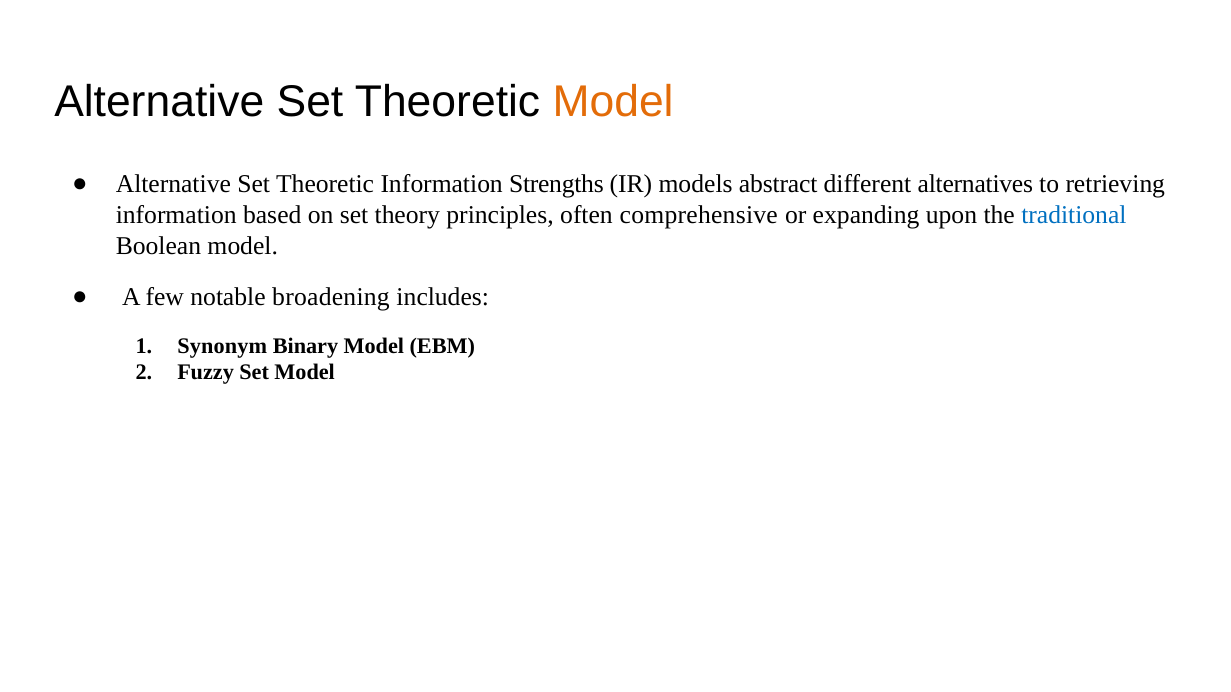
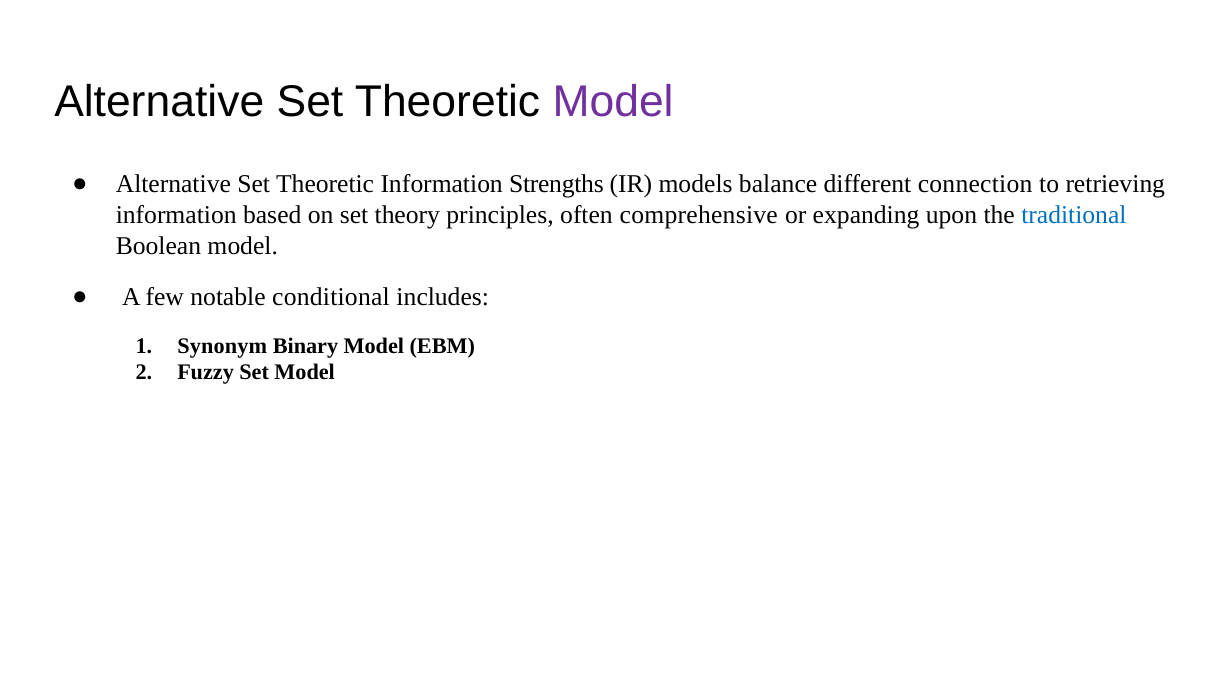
Model colour: orange -> purple (613, 102)
abstract: abstract -> balance (778, 185)
alternatives: alternatives -> connection (975, 185)
broadening: broadening -> conditional (331, 297)
